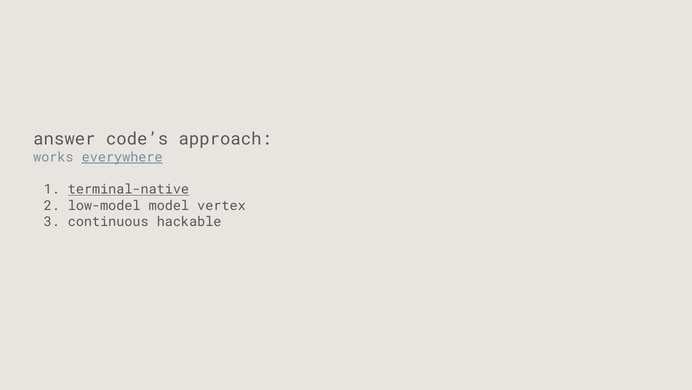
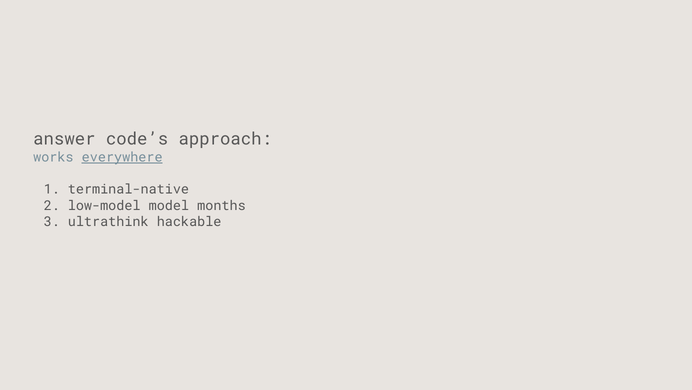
terminal-native underline: present -> none (128, 189)
vertex: vertex -> months (221, 205)
continuous: continuous -> ultrathink (108, 221)
